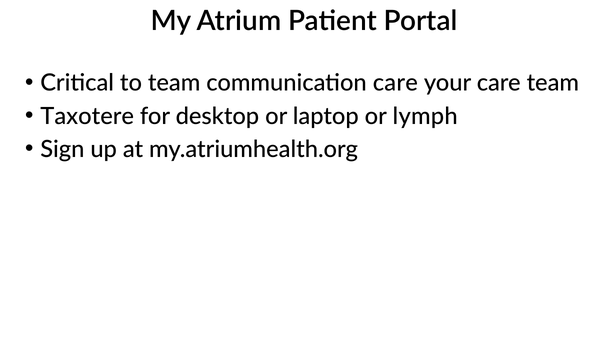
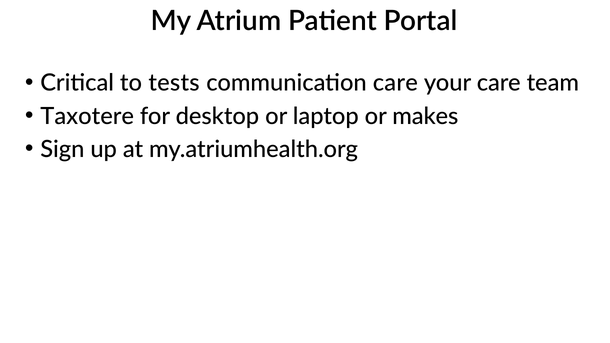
to team: team -> tests (174, 83)
lymph: lymph -> makes (425, 116)
